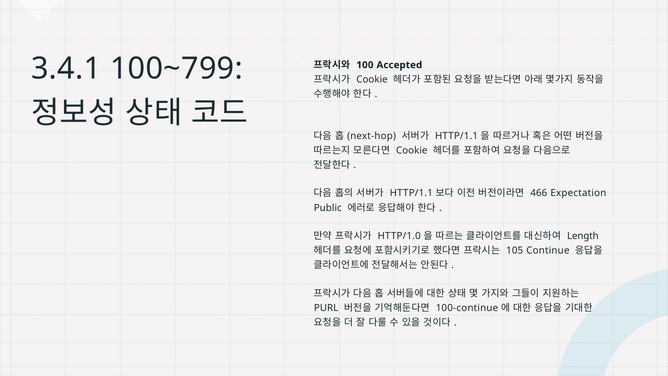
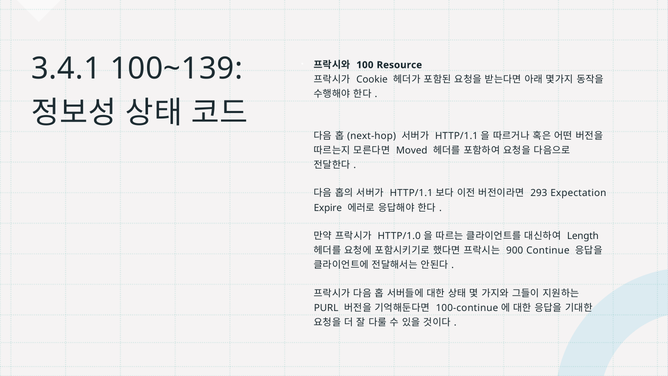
100~799: 100~799 -> 100~139 (176, 69)
Accepted: Accepted -> Resource (399, 65)
Cookie: Cookie -> Moved (412, 150)
466: 466 -> 293 (539, 193)
Public: Public -> Expire (328, 208)
105: 105 -> 900 (515, 250)
